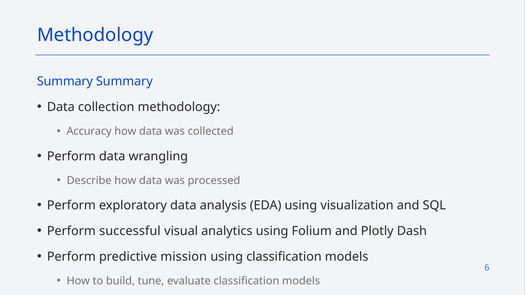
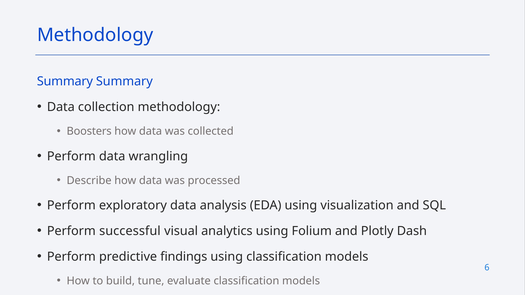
Accuracy: Accuracy -> Boosters (89, 131)
mission: mission -> findings (184, 257)
